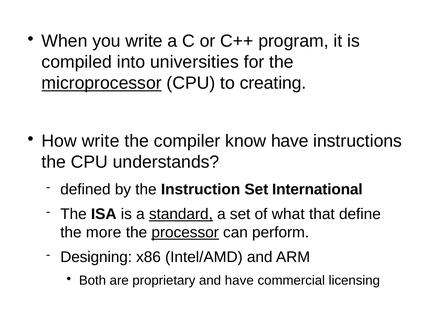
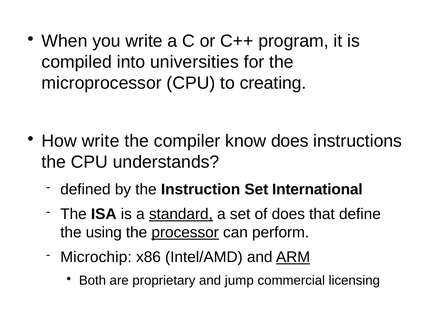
microprocessor underline: present -> none (102, 83)
know have: have -> does (290, 141)
of what: what -> does (288, 214)
more: more -> using (104, 232)
Designing: Designing -> Microchip (96, 257)
ARM underline: none -> present (293, 257)
and have: have -> jump (239, 280)
